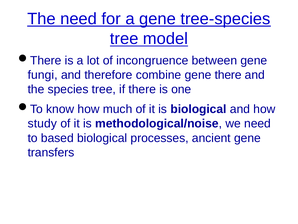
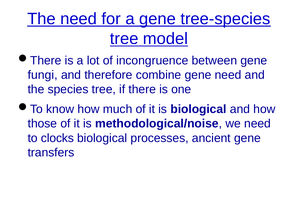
gene there: there -> need (228, 75)
study: study -> those (42, 123)
based: based -> clocks (57, 138)
